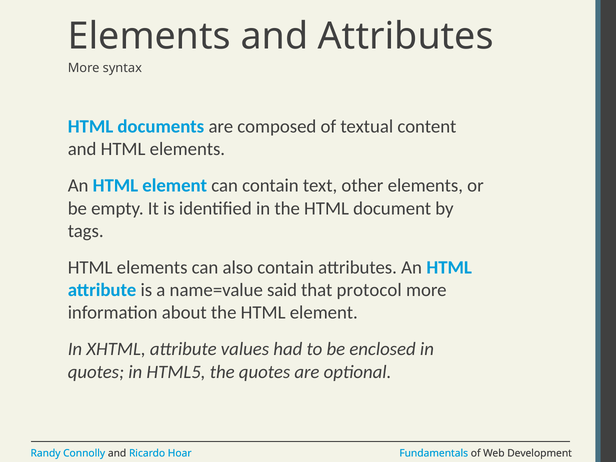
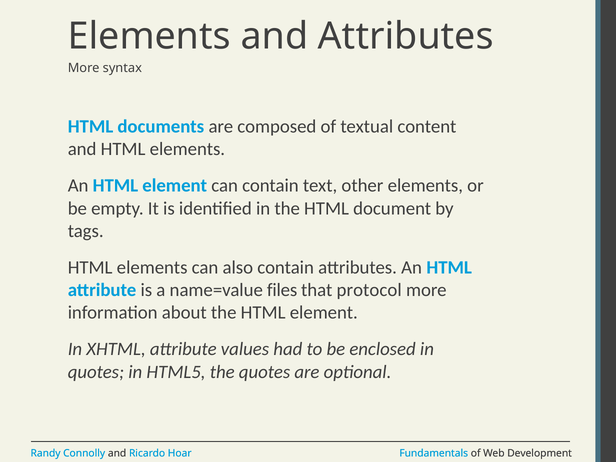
said: said -> files (282, 290)
